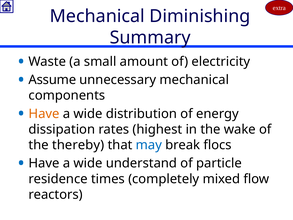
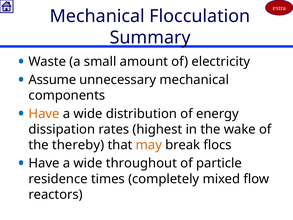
Diminishing: Diminishing -> Flocculation (200, 16)
may colour: blue -> orange (149, 145)
understand: understand -> throughout (141, 163)
